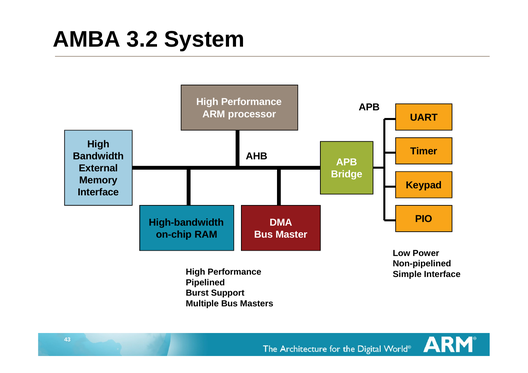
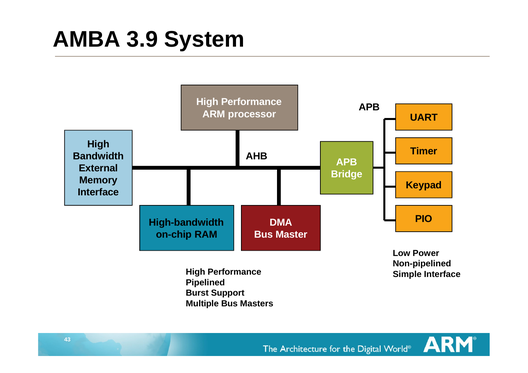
3.2: 3.2 -> 3.9 (142, 39)
